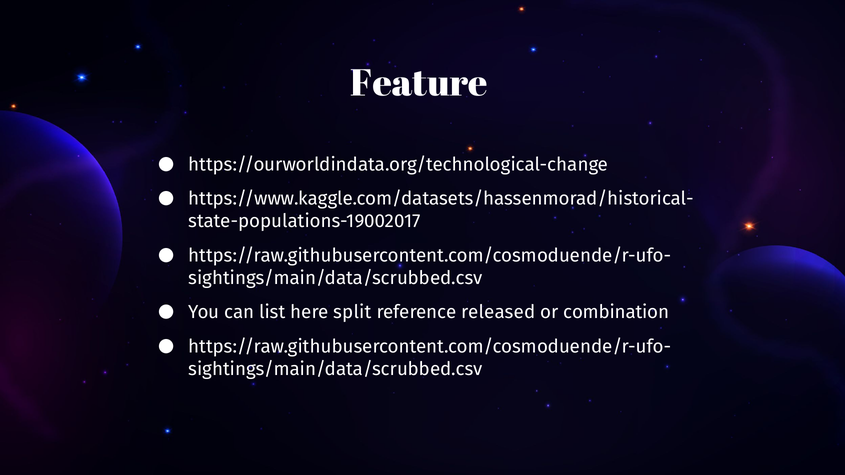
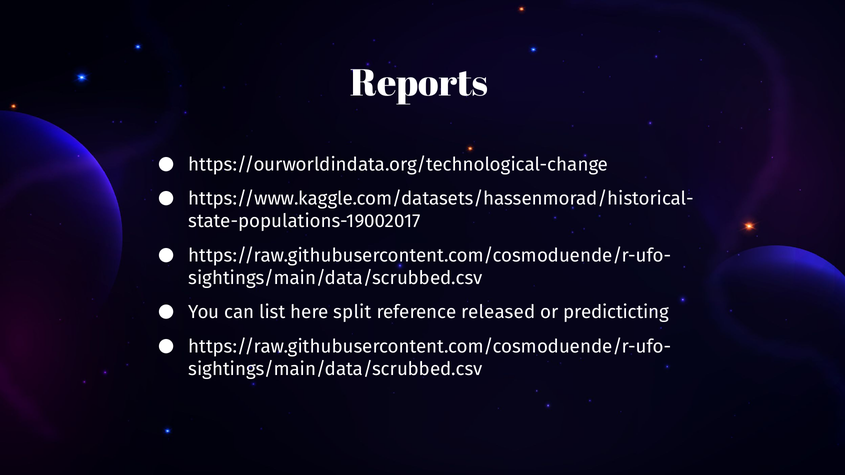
Feature: Feature -> Reports (419, 83)
combination: combination -> predicticting (616, 312)
